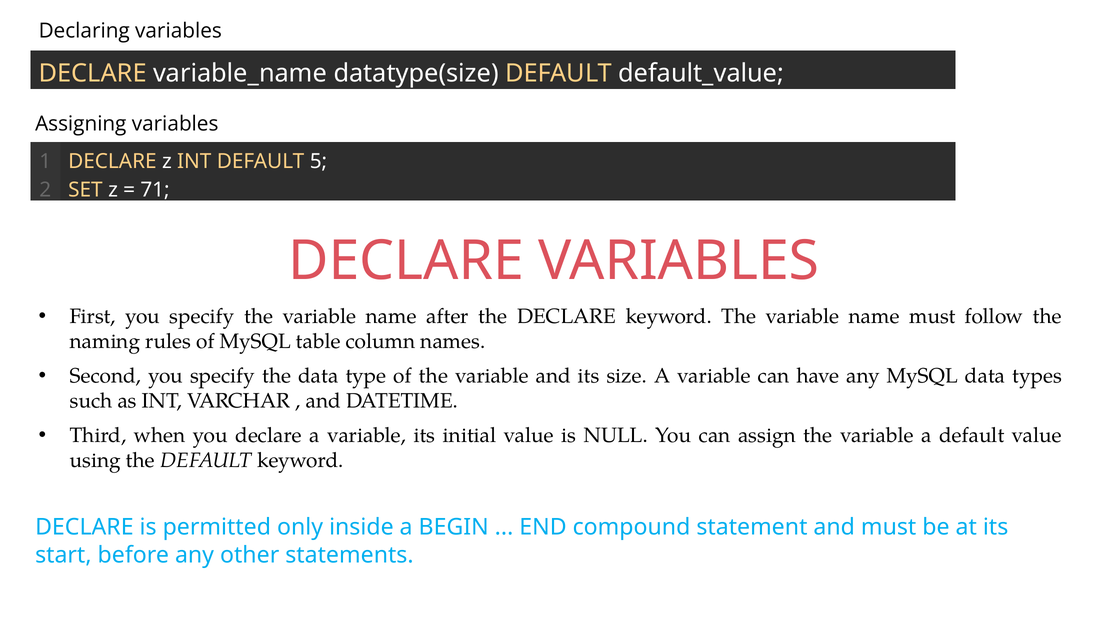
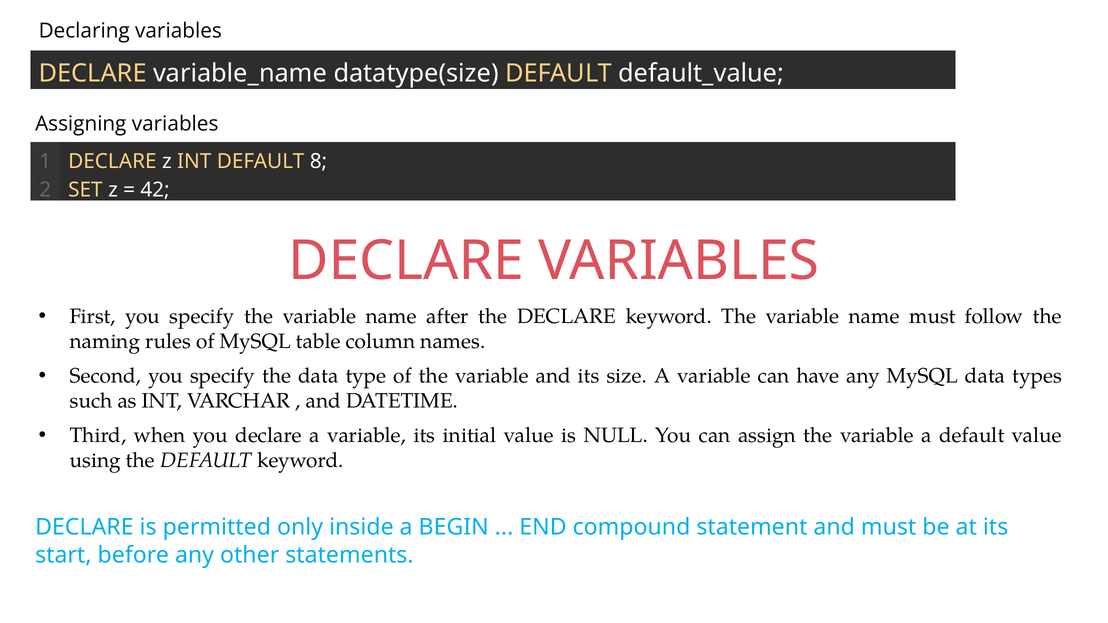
5: 5 -> 8 (318, 162)
71: 71 -> 42 (155, 190)
